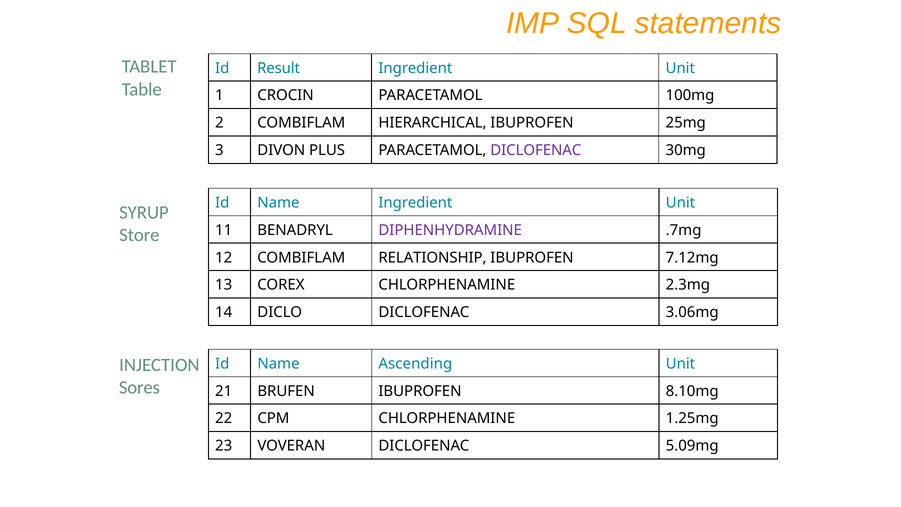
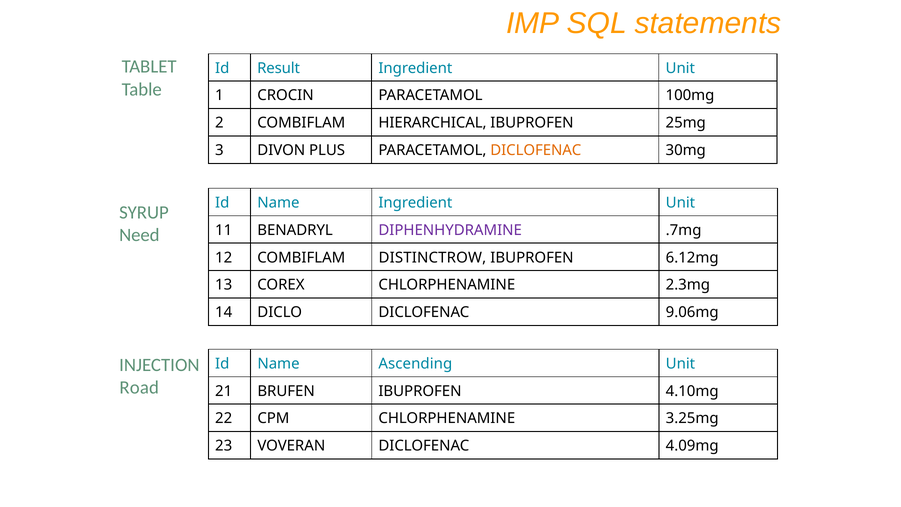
DICLOFENAC colour: purple -> orange (536, 150)
Store: Store -> Need (139, 235)
RELATIONSHIP: RELATIONSHIP -> DISTINCTROW (432, 257)
7.12mg: 7.12mg -> 6.12mg (692, 257)
3.06mg: 3.06mg -> 9.06mg (692, 312)
Sores: Sores -> Road (139, 388)
8.10mg: 8.10mg -> 4.10mg (692, 391)
1.25mg: 1.25mg -> 3.25mg (692, 418)
5.09mg: 5.09mg -> 4.09mg (692, 446)
